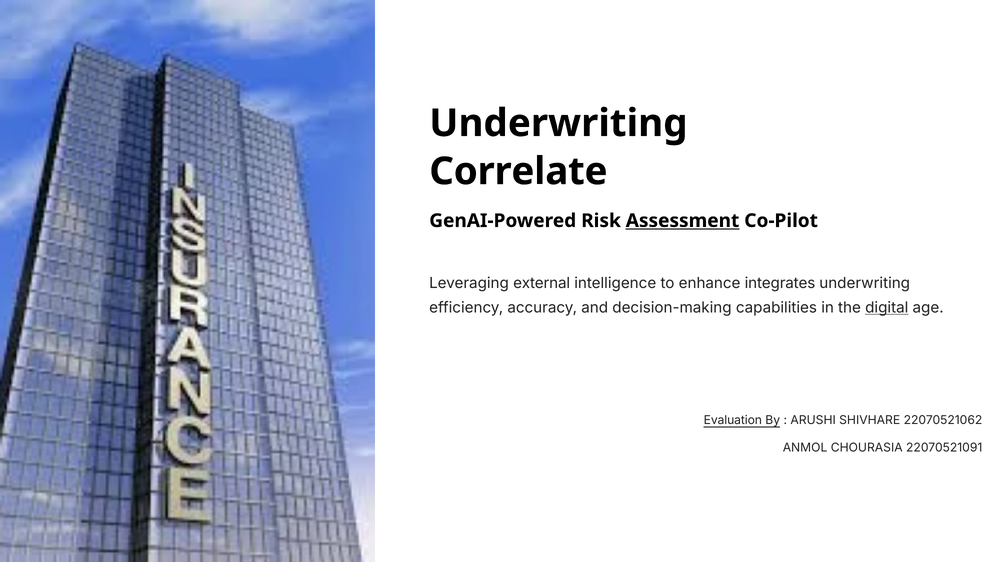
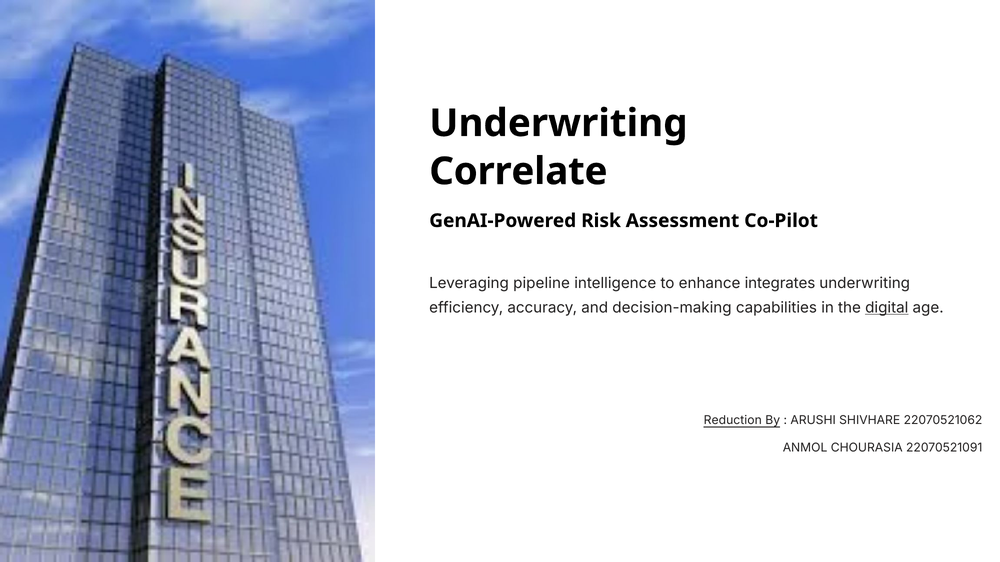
Assessment underline: present -> none (683, 221)
external: external -> pipeline (542, 283)
Evaluation: Evaluation -> Reduction (733, 421)
